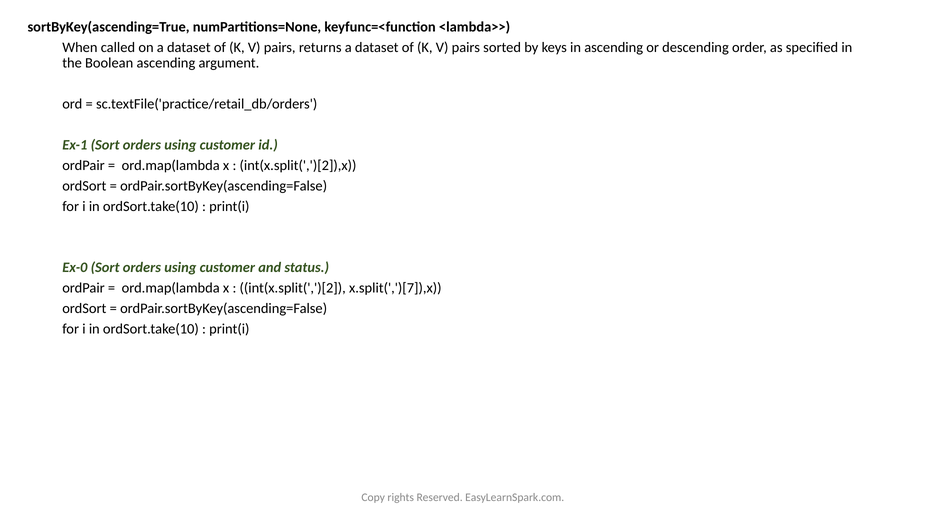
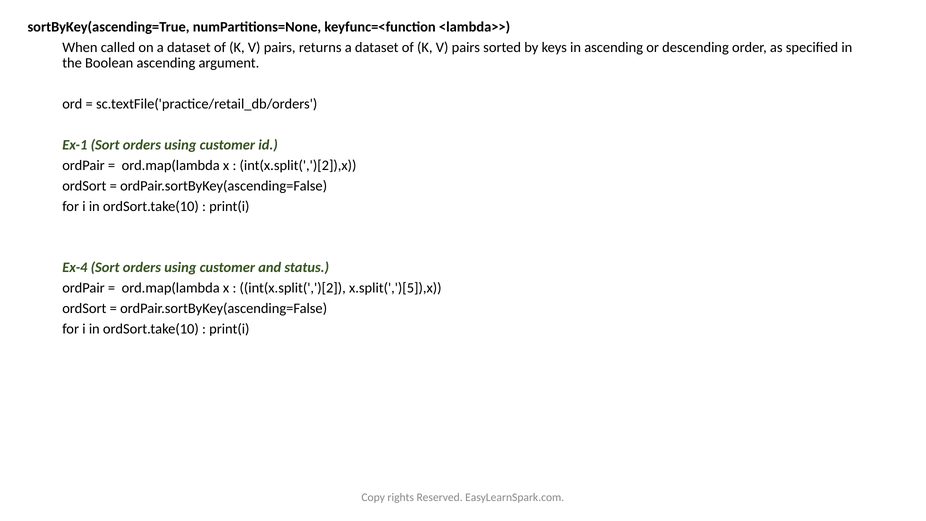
Ex-0: Ex-0 -> Ex-4 (75, 268)
x.split(',')[7]),x: x.split(',')[7]),x -> x.split(',')[5]),x (395, 288)
